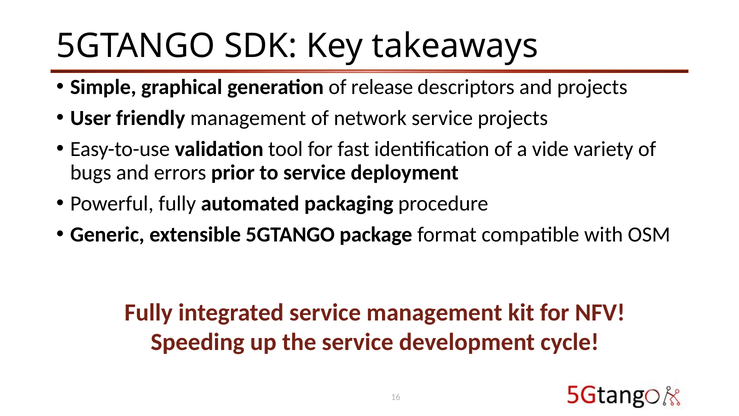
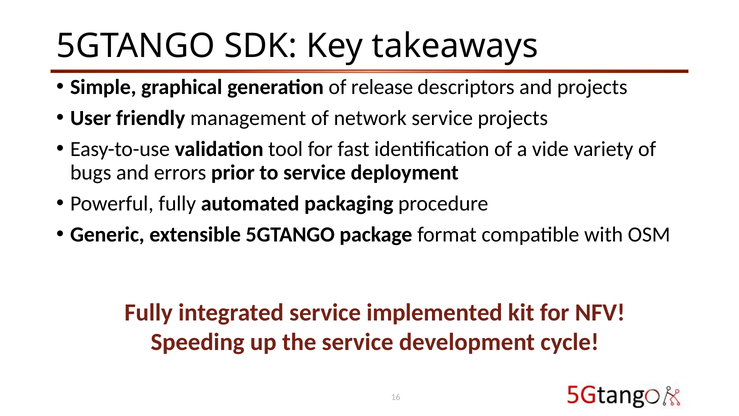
service management: management -> implemented (435, 312)
